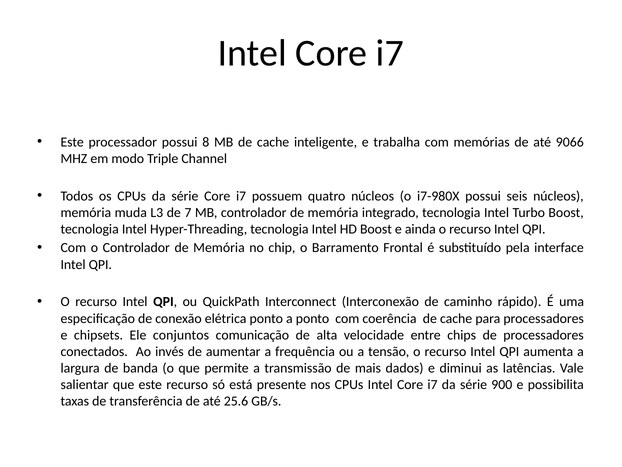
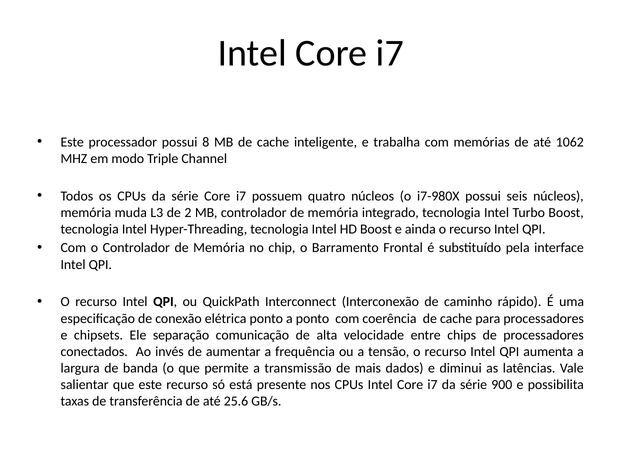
9066: 9066 -> 1062 (570, 142)
7: 7 -> 2 (188, 212)
conjuntos: conjuntos -> separação (181, 335)
